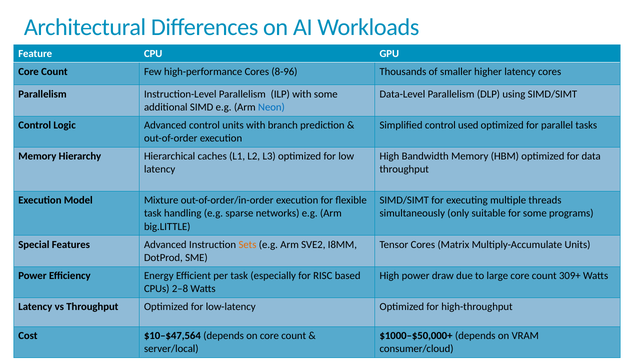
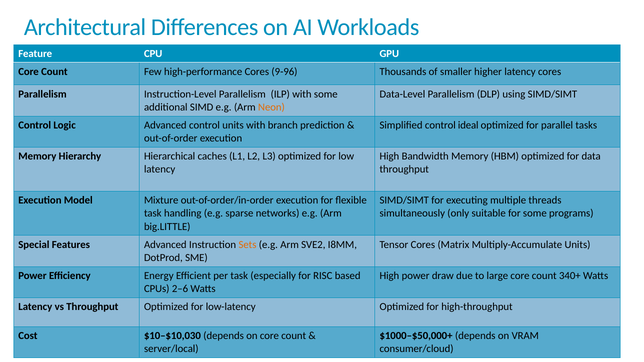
8-96: 8-96 -> 9-96 (284, 72)
Neon colour: blue -> orange (271, 107)
used: used -> ideal (468, 125)
309+: 309+ -> 340+ (570, 276)
2–8: 2–8 -> 2–6 (180, 289)
$10–$47,564: $10–$47,564 -> $10–$10,030 (172, 336)
